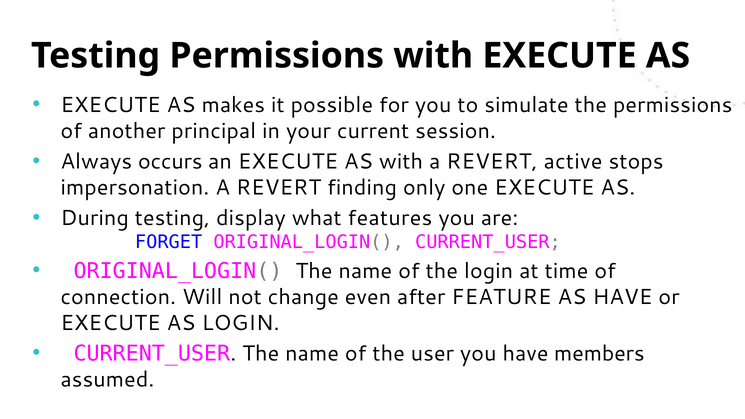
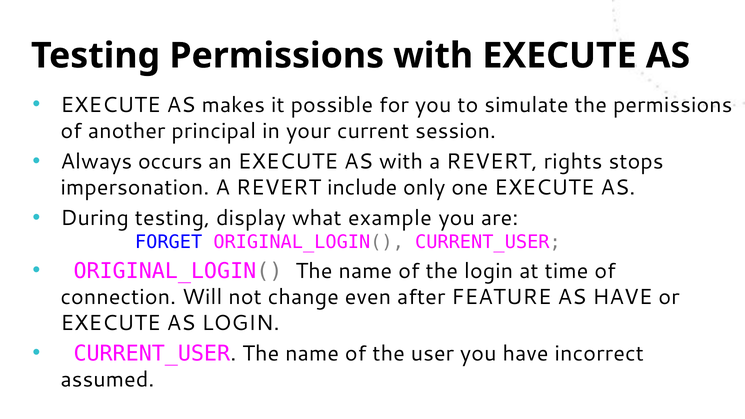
active: active -> rights (573, 162)
finding: finding -> include (362, 188)
features: features -> example (390, 218)
members: members -> incorrect (599, 354)
